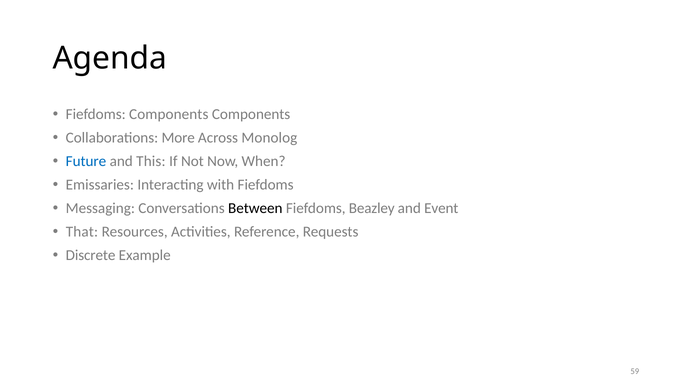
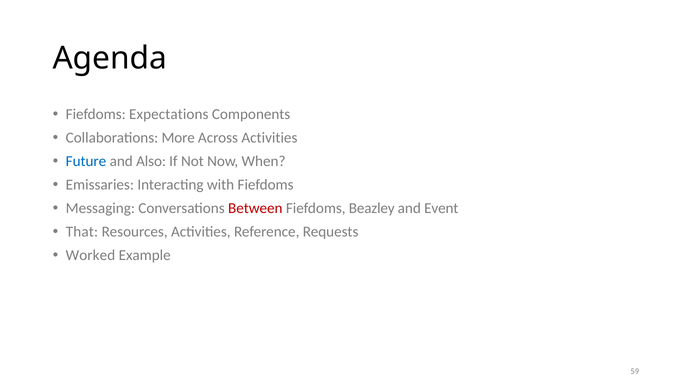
Fiefdoms Components: Components -> Expectations (169, 114)
Across Monolog: Monolog -> Activities (269, 138)
This: This -> Also (151, 161)
Between colour: black -> red (255, 209)
Discrete: Discrete -> Worked (90, 256)
